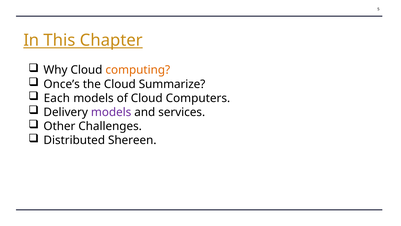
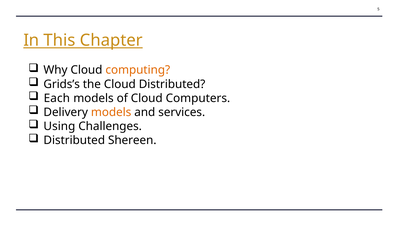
Once’s: Once’s -> Grids’s (62, 84)
Cloud Summarize: Summarize -> Distributed (172, 84)
models colour: purple -> orange (111, 112)
Other: Other -> Using (59, 126)
